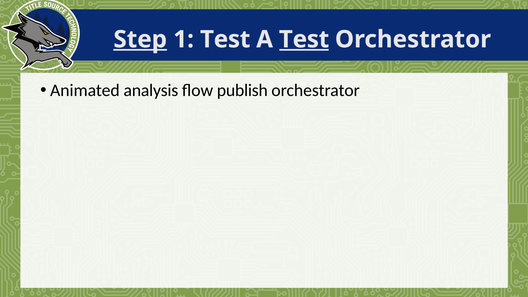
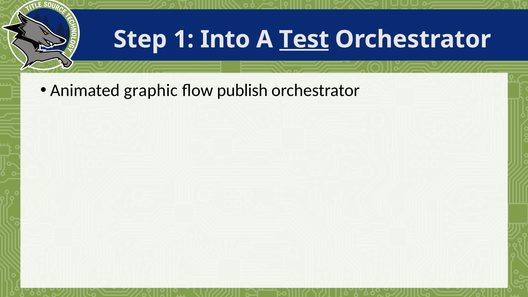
Step underline: present -> none (140, 39)
1 Test: Test -> Into (225, 39)
analysis: analysis -> graphic (151, 90)
